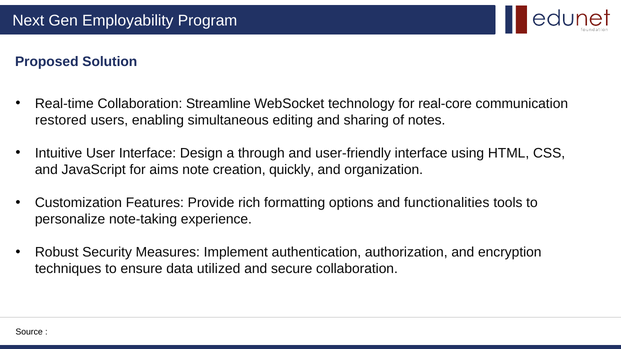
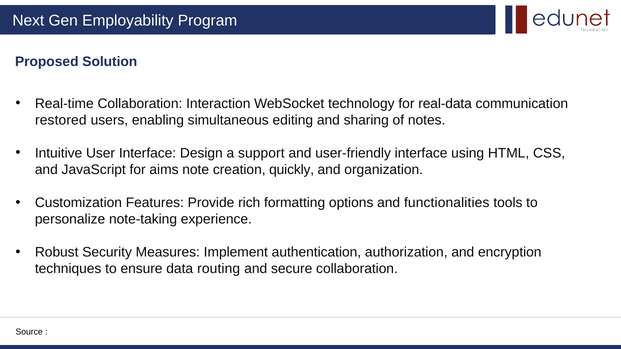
Streamline: Streamline -> Interaction (218, 104)
real-core: real-core -> real-data (445, 104)
through: through -> support (261, 153)
utilized: utilized -> routing (219, 269)
